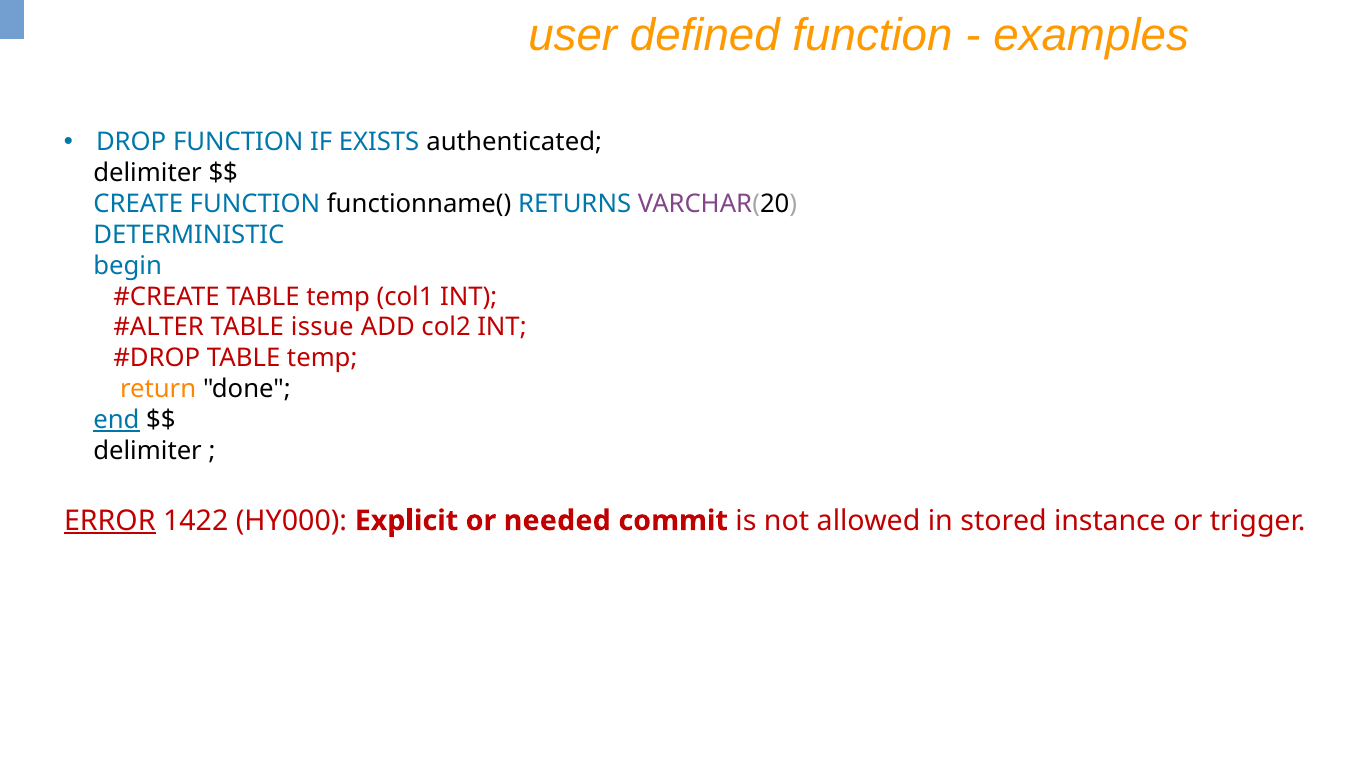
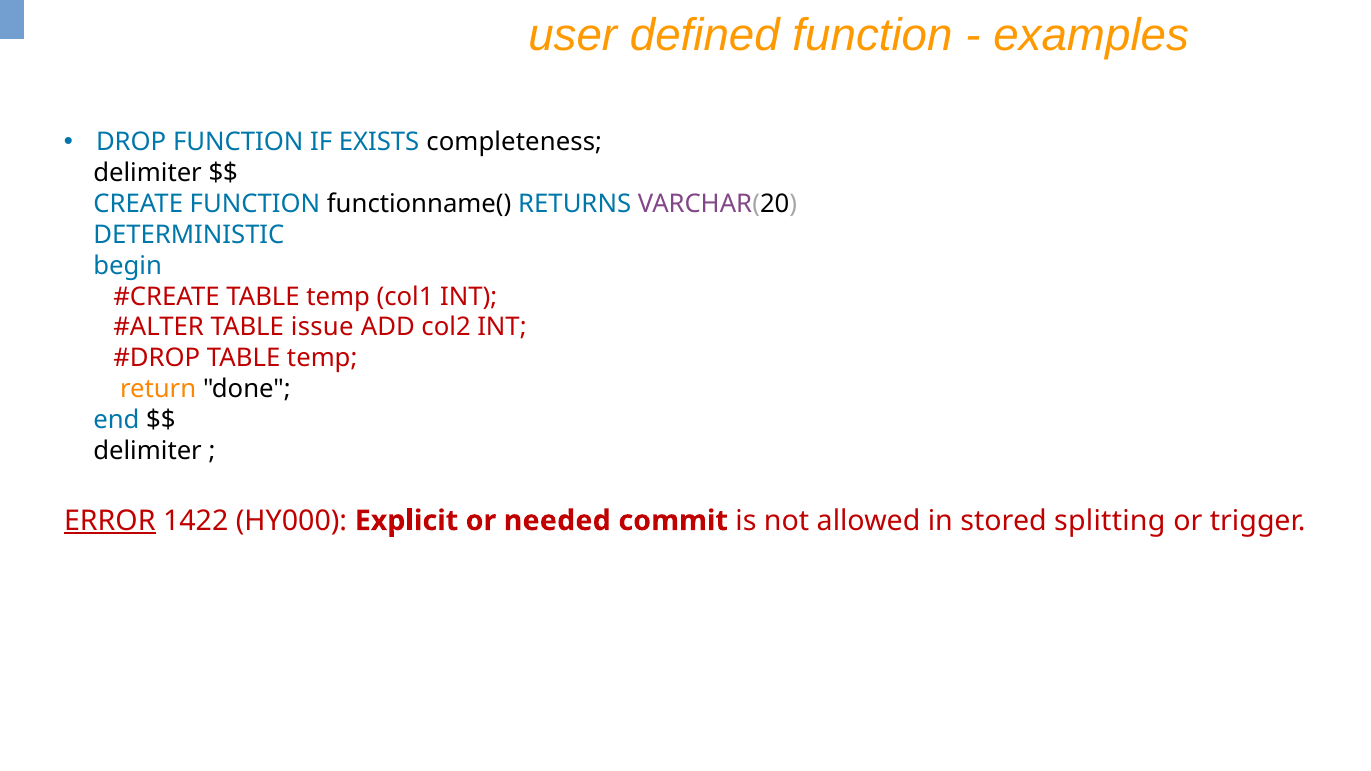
authenticated: authenticated -> completeness (514, 142)
end underline: present -> none (116, 420)
instance: instance -> splitting (1110, 521)
